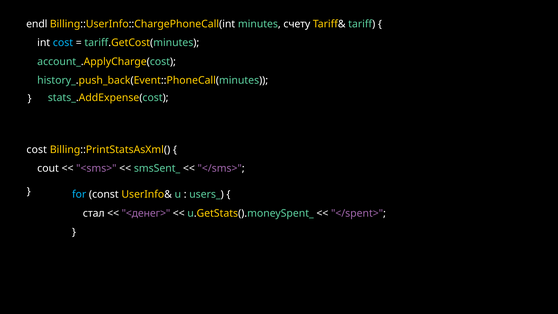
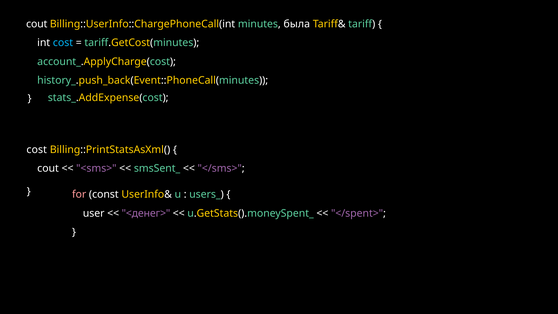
endl: endl -> cout (37, 24)
счету: счету -> была (297, 24)
for colour: light blue -> pink (79, 194)
стал: стал -> user (94, 213)
